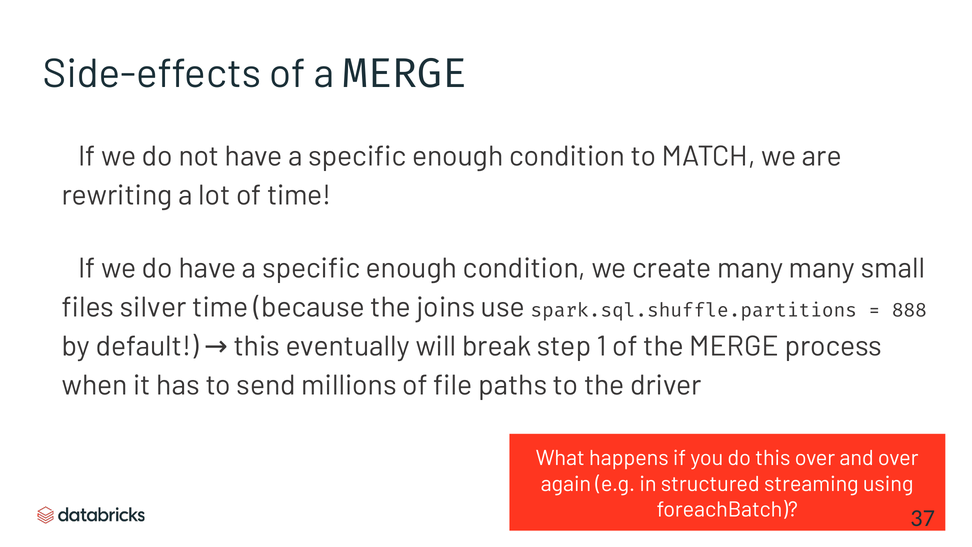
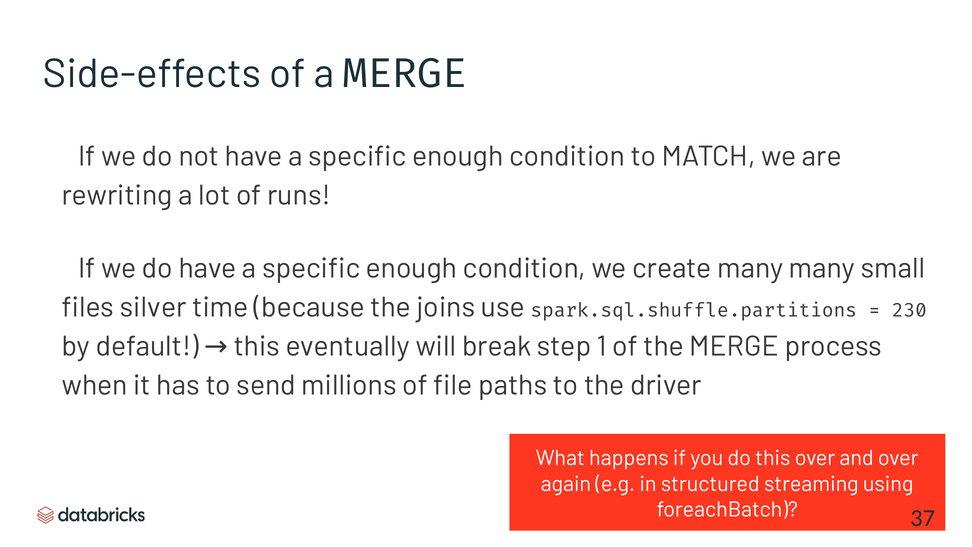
of time: time -> runs (299, 195)
888: 888 -> 230 (909, 310)
